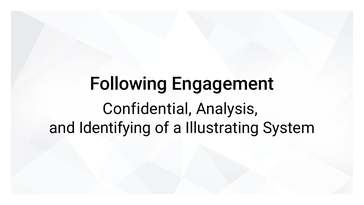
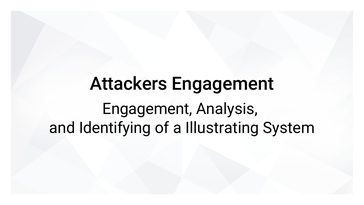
Following: Following -> Attackers (129, 84)
Confidential: Confidential -> Engagement (147, 109)
